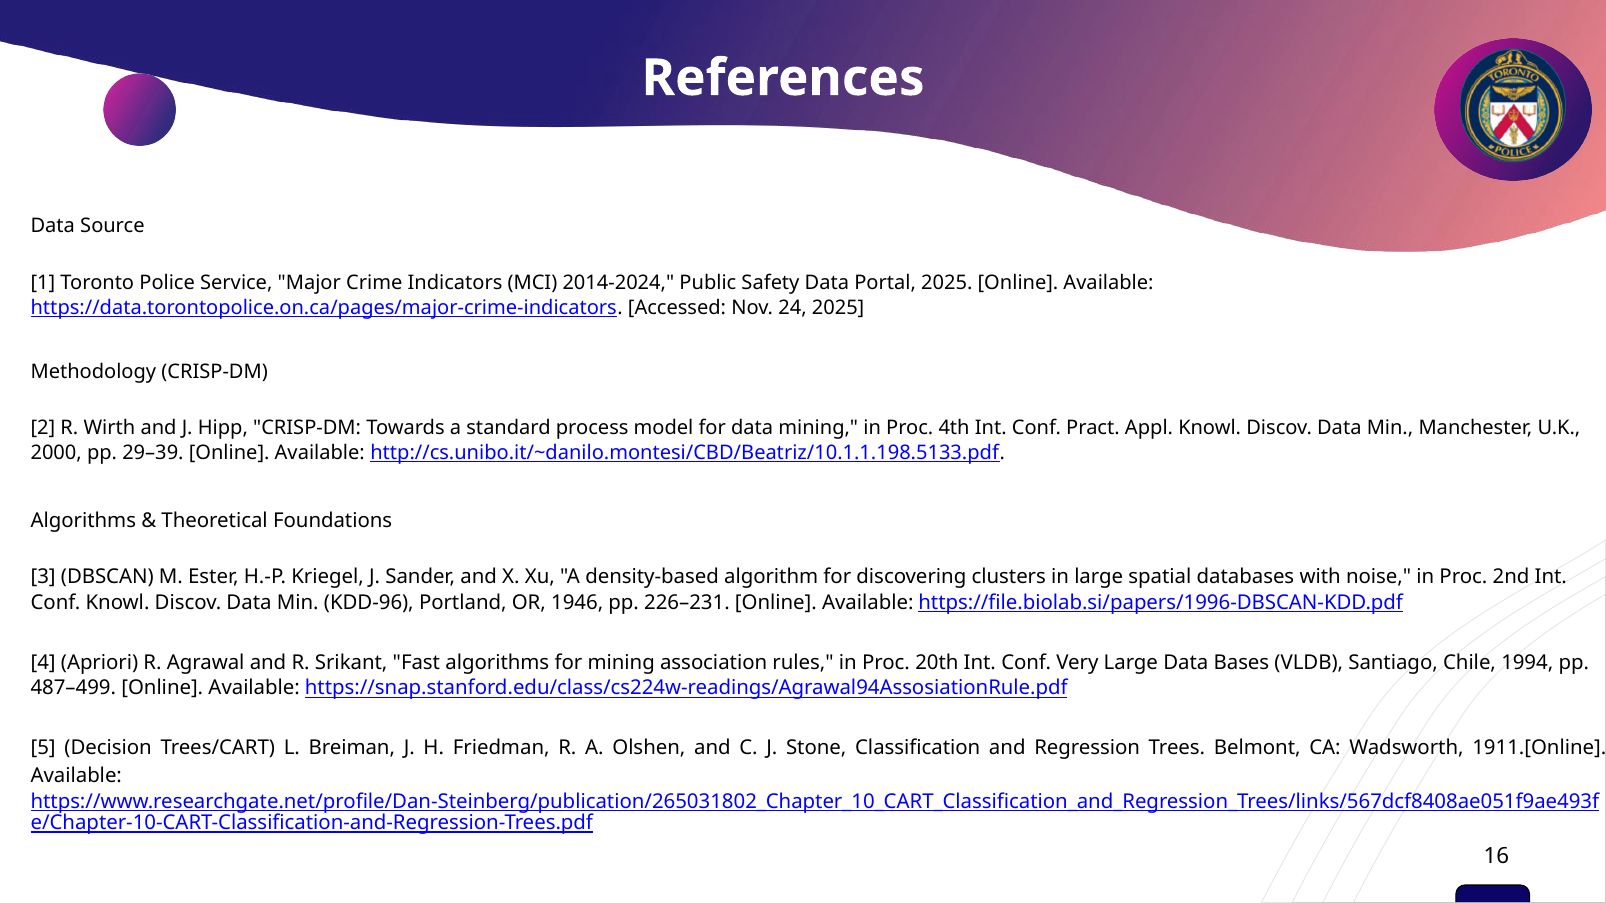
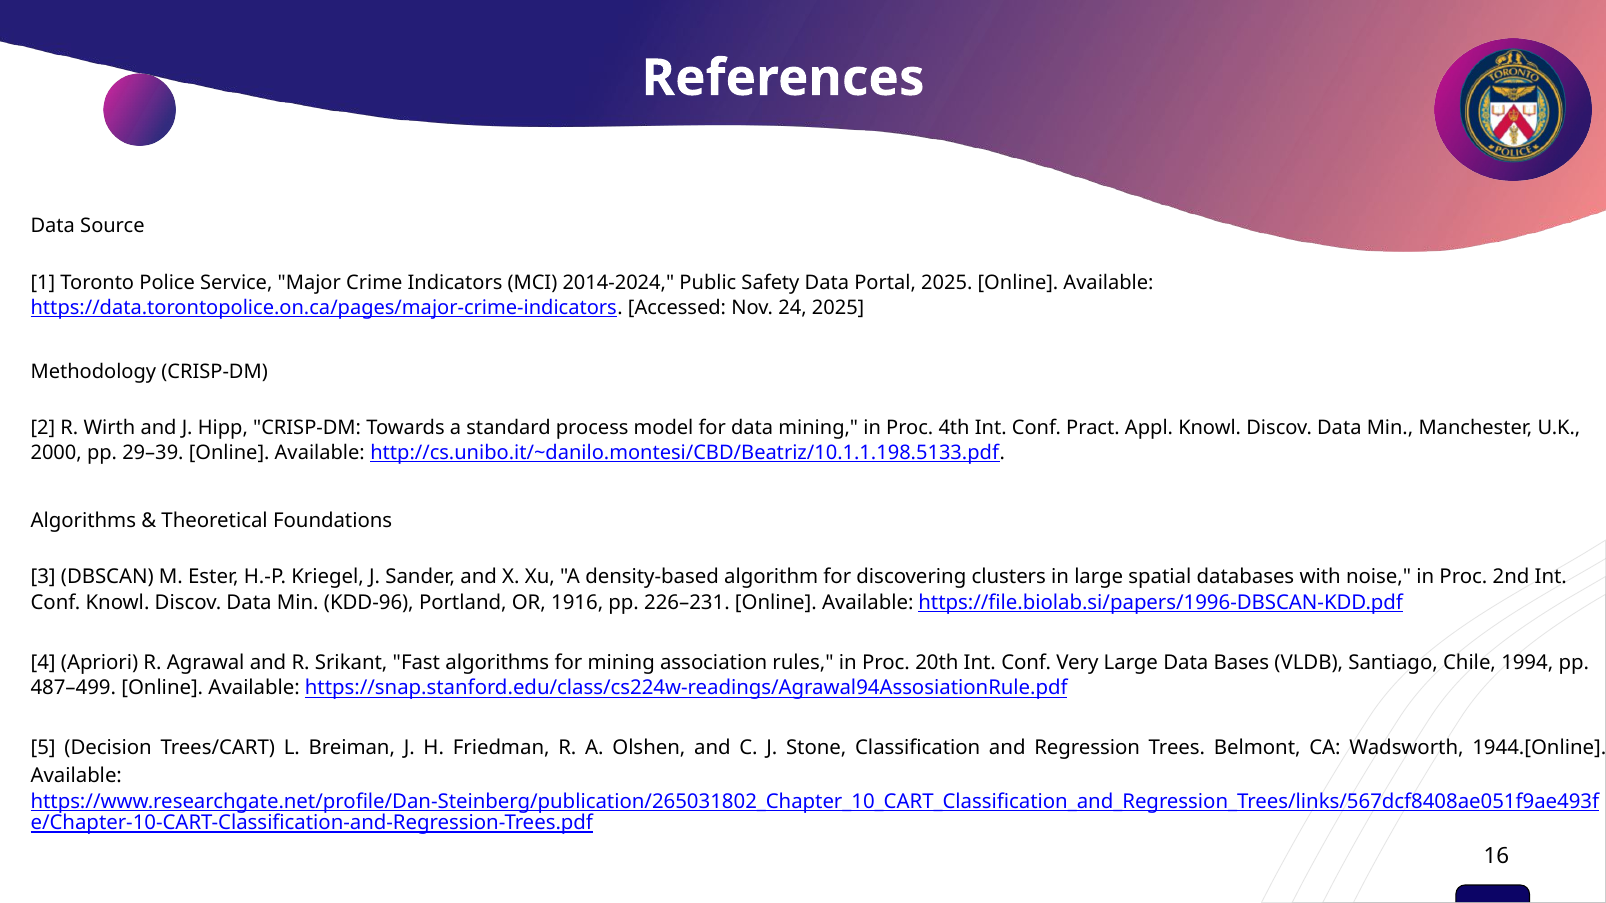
1946: 1946 -> 1916 (577, 603)
1911.[Online: 1911.[Online -> 1944.[Online (1539, 748)
